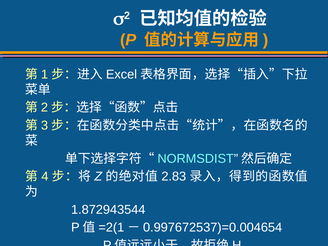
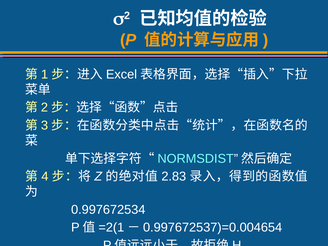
1.872943544: 1.872943544 -> 0.997672534 (108, 210)
